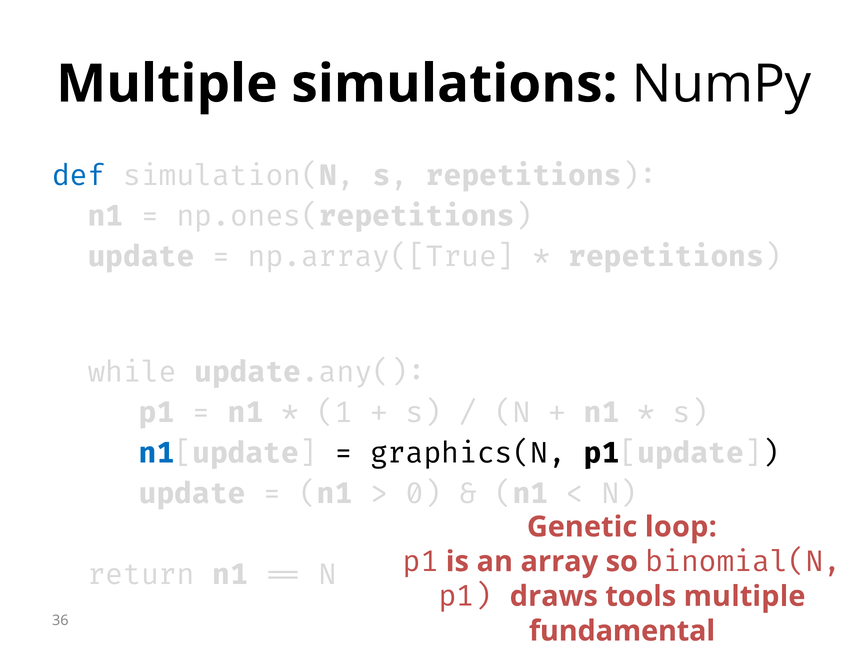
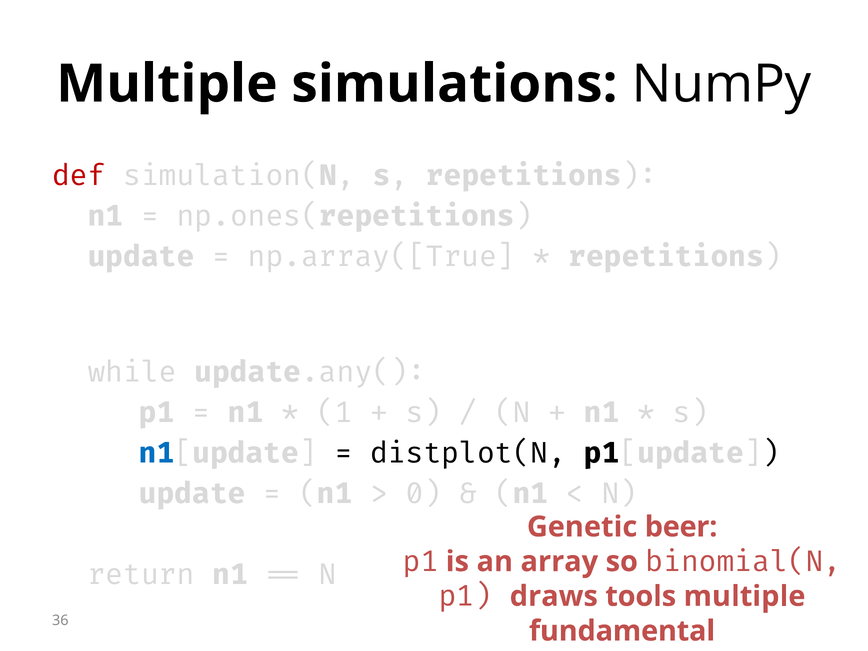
def colour: blue -> red (79, 176)
graphics(N: graphics(N -> distplot(N (468, 453)
loop: loop -> beer (681, 527)
